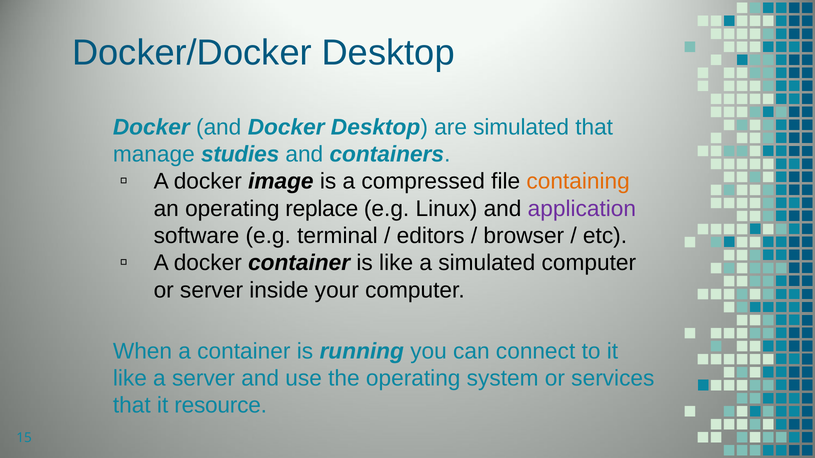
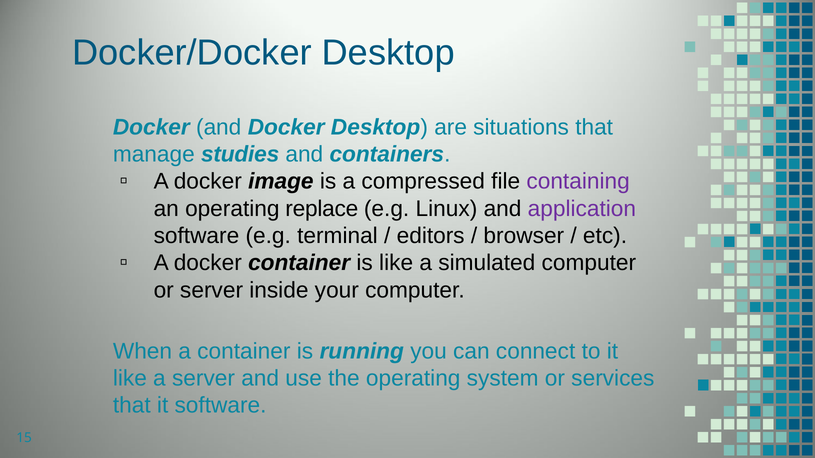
are simulated: simulated -> situations (521, 127)
containing colour: orange -> purple (578, 182)
it resource: resource -> software (220, 406)
